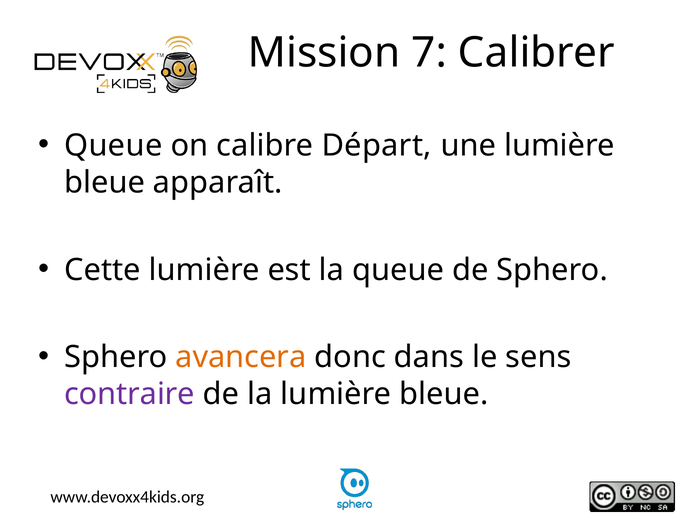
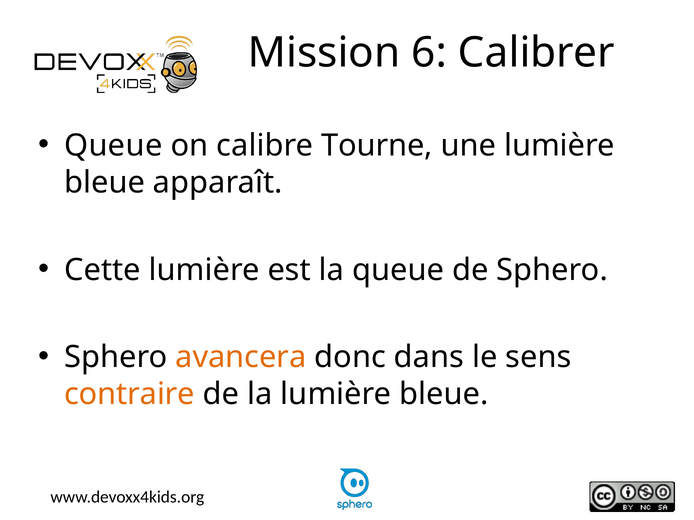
7: 7 -> 6 (429, 53)
Départ: Départ -> Tourne (377, 146)
contraire colour: purple -> orange (130, 395)
